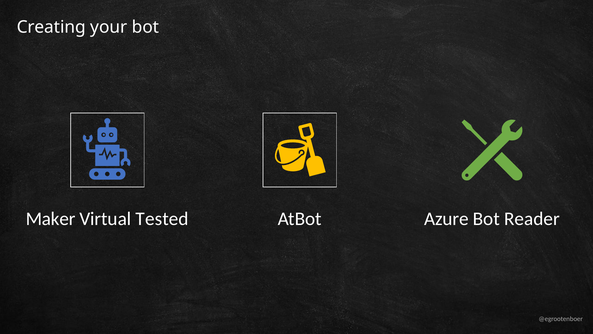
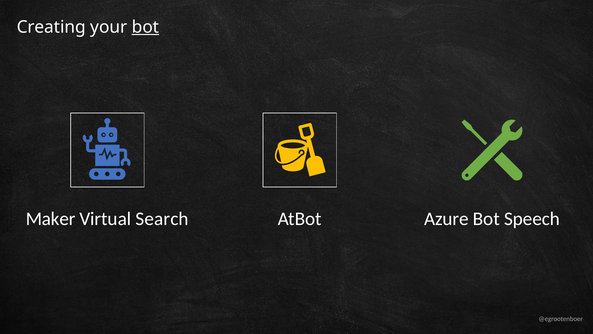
bot underline: none -> present (145, 27)
Tested: Tested -> Search (162, 219)
Reader: Reader -> Speech (532, 219)
